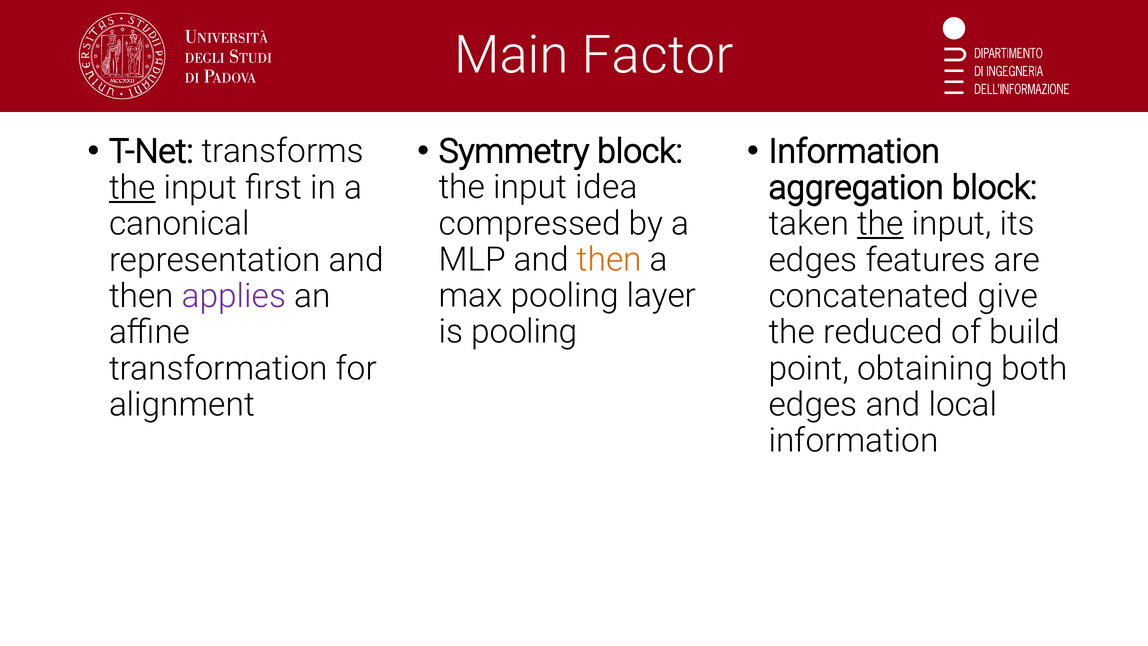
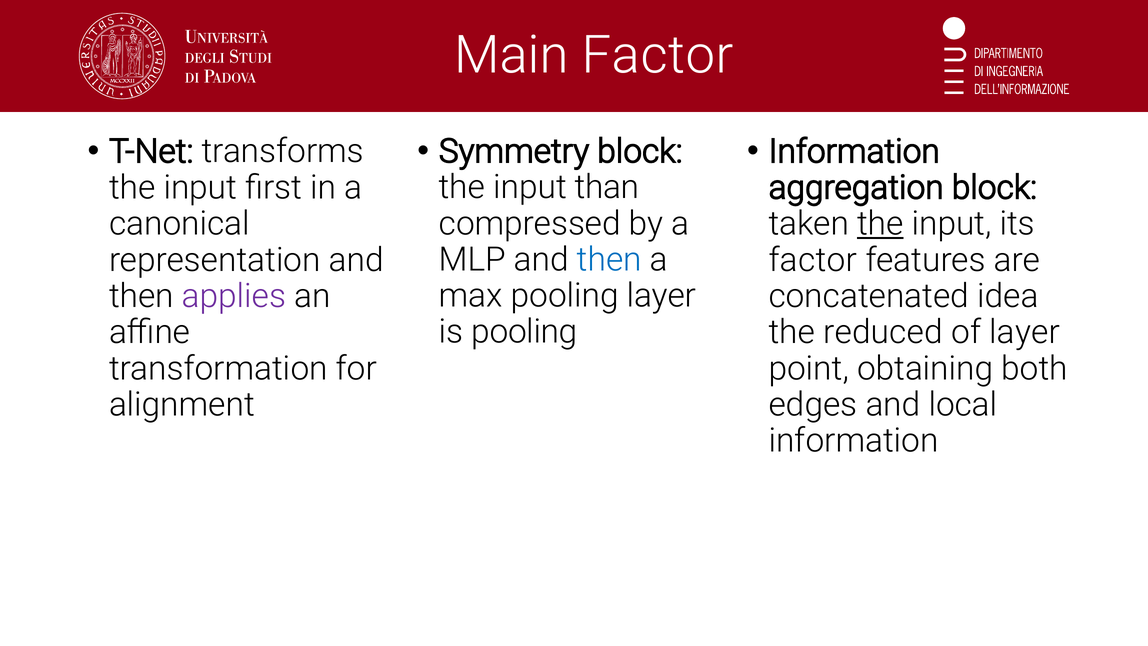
idea: idea -> than (607, 187)
the underline: present -> none (132, 188)
then colour: orange -> blue (609, 260)
edges: edges -> factor (813, 260)
give: give -> idea (1008, 296)
of build: build -> layer (1025, 332)
